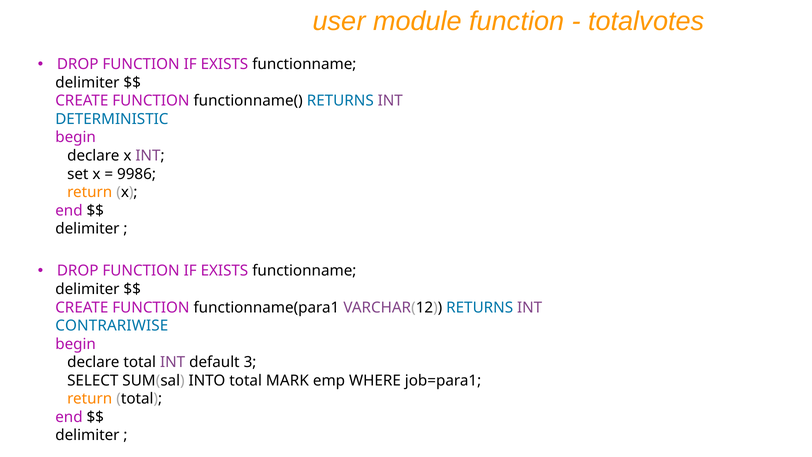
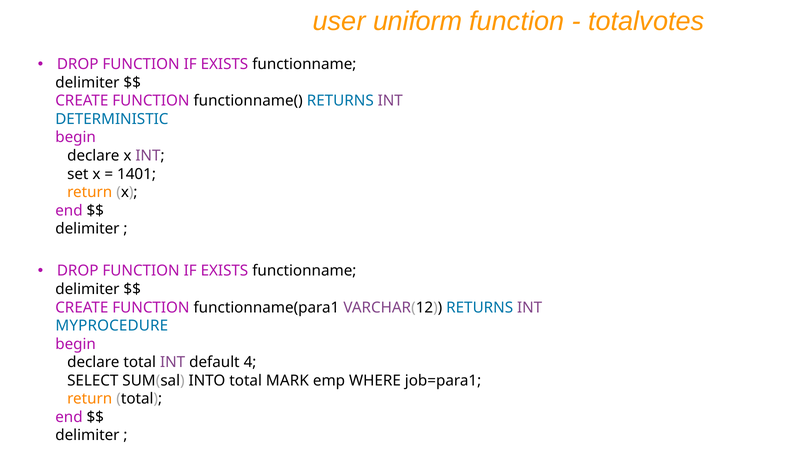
module: module -> uniform (418, 21)
9986: 9986 -> 1401 (137, 174)
CONTRARIWISE: CONTRARIWISE -> MYPROCEDURE (112, 326)
3: 3 -> 4 (250, 362)
